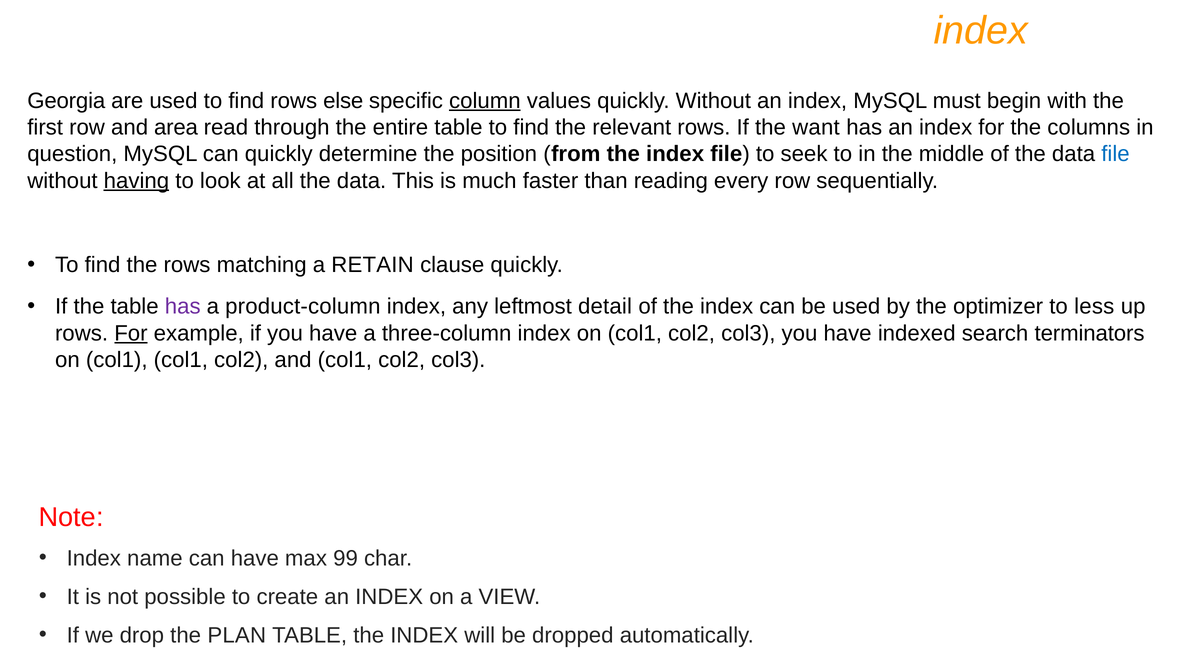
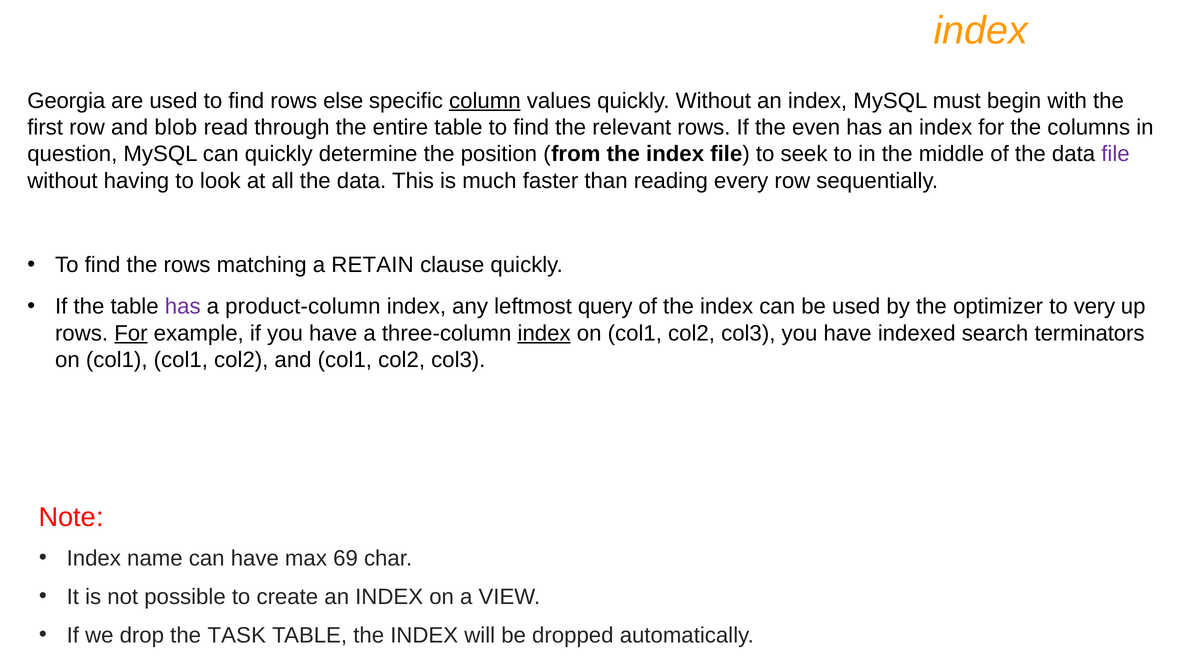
area: area -> blob (176, 127)
want: want -> even (816, 127)
file colour: blue -> purple (1115, 154)
having underline: present -> none (136, 181)
detail: detail -> query (605, 306)
less: less -> very (1094, 306)
index underline: none -> present (544, 333)
99: 99 -> 69 (346, 558)
PLAN: PLAN -> TASK (237, 635)
